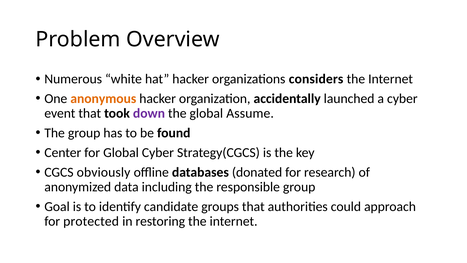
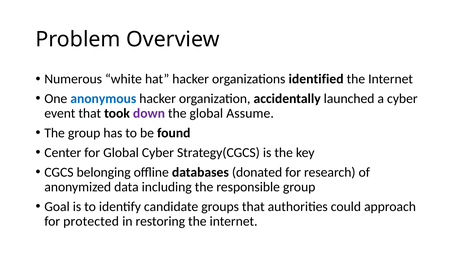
considers: considers -> identified (316, 79)
anonymous colour: orange -> blue (103, 99)
obviously: obviously -> belonging (104, 172)
